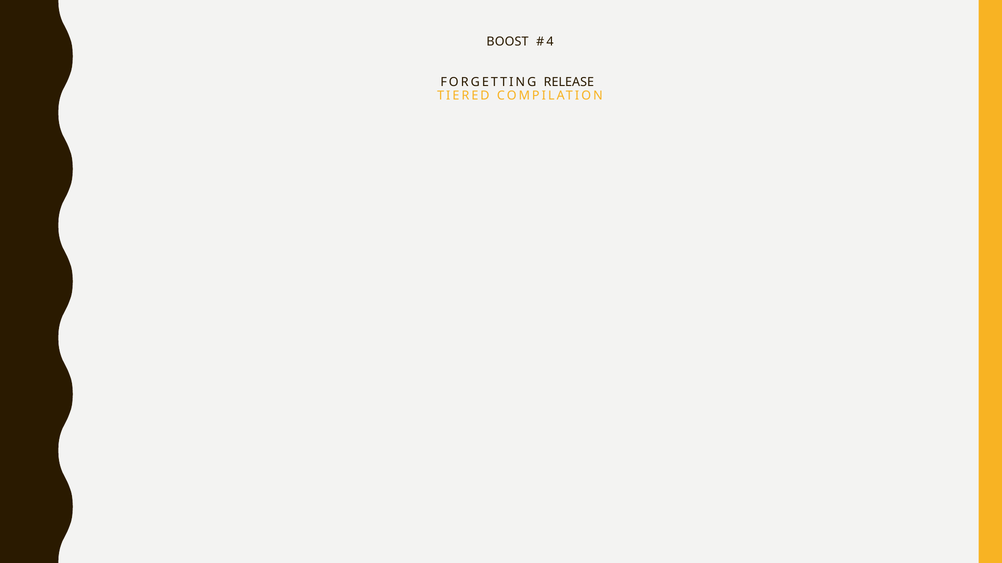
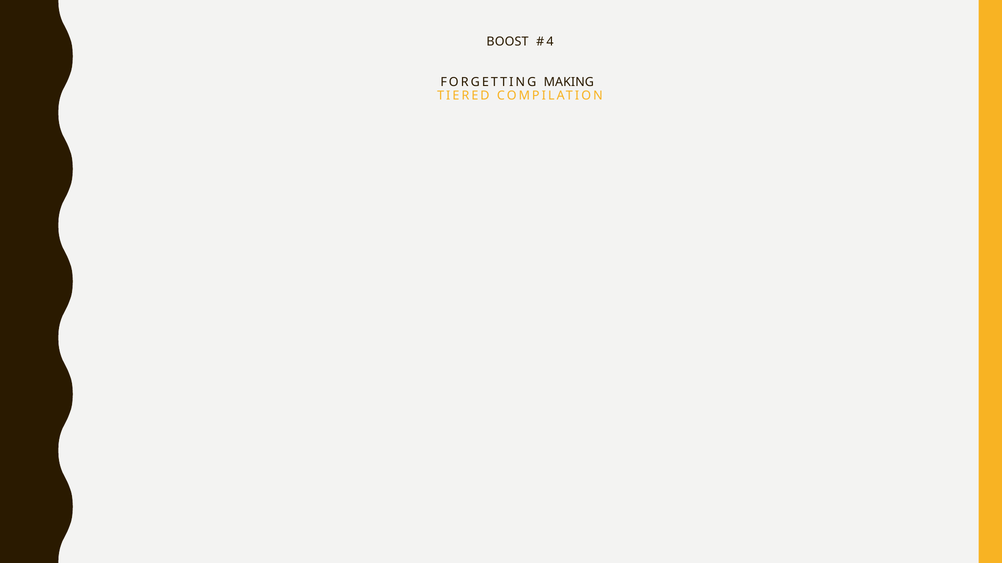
RELEASE: RELEASE -> MAKING (569, 82)
